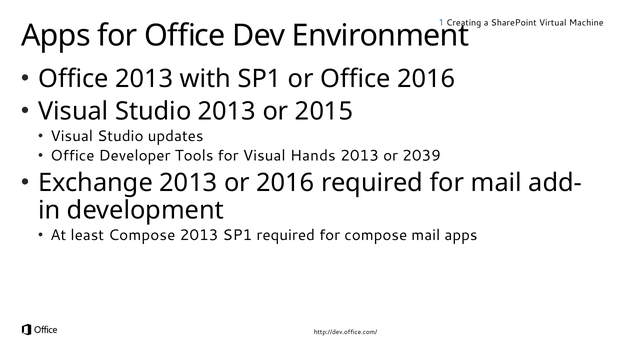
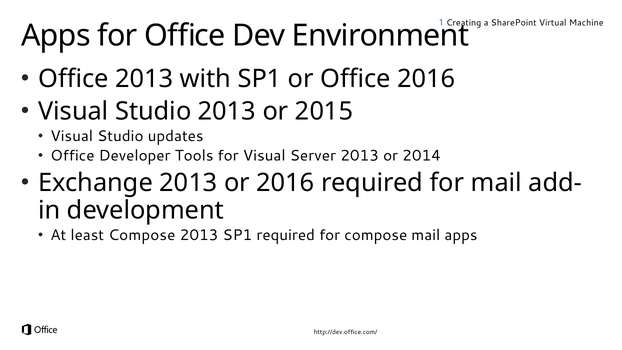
Hands: Hands -> Server (313, 156)
2039: 2039 -> 2014 (422, 156)
